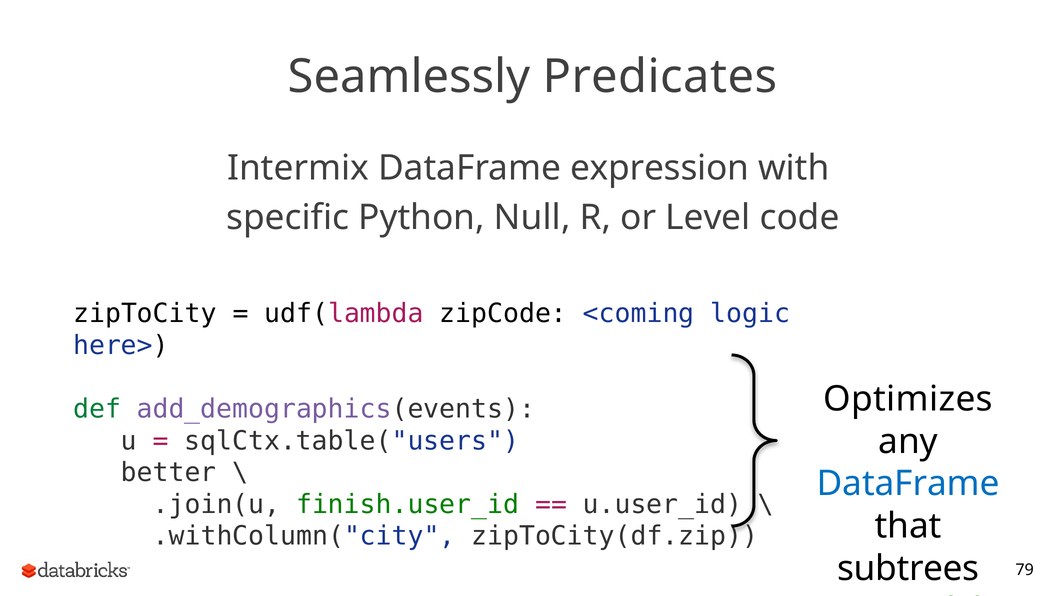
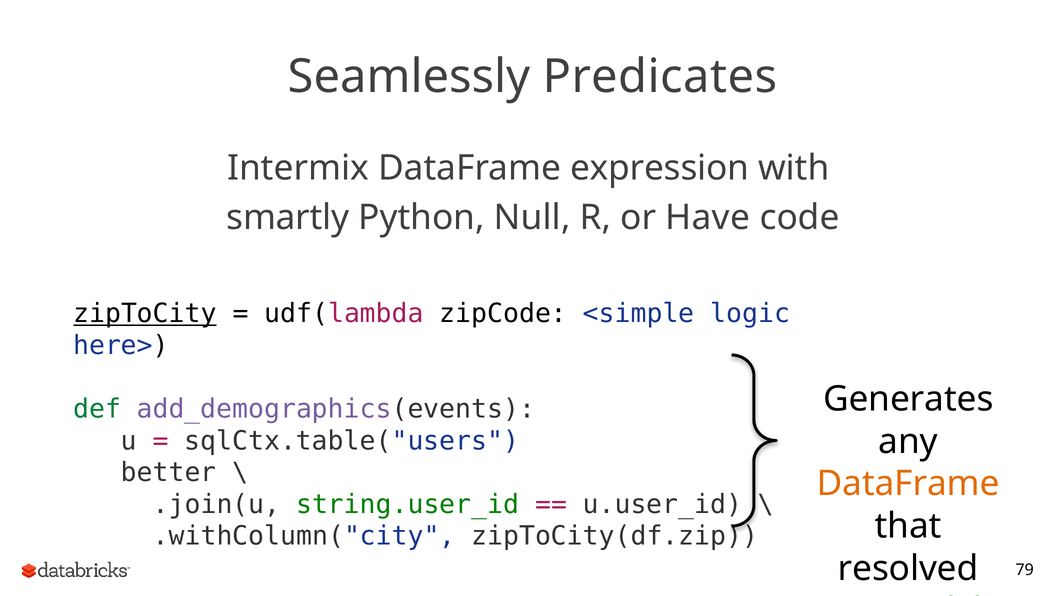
specific: specific -> smartly (288, 217)
Level: Level -> Have (708, 217)
zipToCity underline: none -> present (145, 314)
<coming: <coming -> <simple (639, 314)
Optimizes: Optimizes -> Generates (908, 399)
DataFrame colour: blue -> orange (908, 483)
finish.user_id: finish.user_id -> string.user_id (408, 504)
subtrees: subtrees -> resolved (908, 568)
